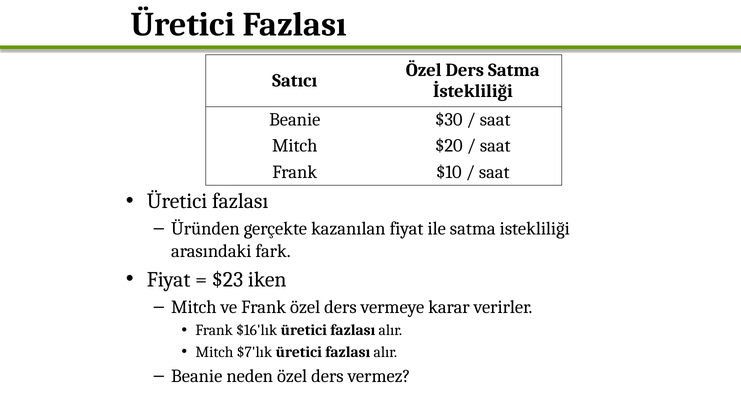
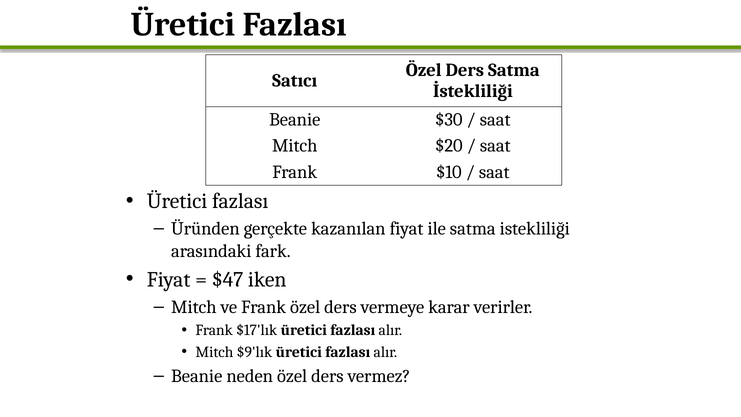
$23: $23 -> $47 (228, 279)
$16'lık: $16'lık -> $17'lık (257, 330)
$7'lık: $7'lık -> $9'lık (254, 352)
